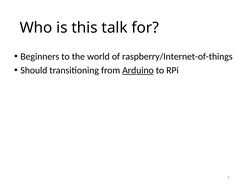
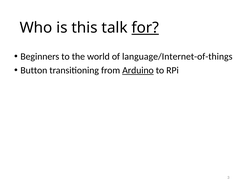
for underline: none -> present (145, 28)
raspberry/Internet-of-things: raspberry/Internet-of-things -> language/Internet-of-things (177, 57)
Should: Should -> Button (34, 71)
